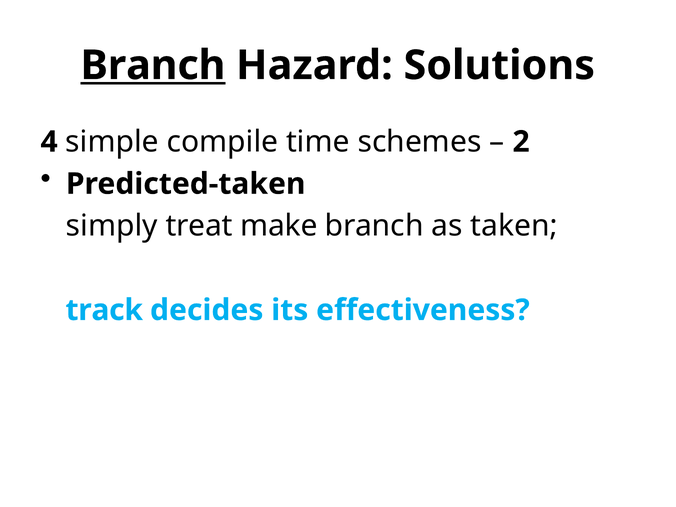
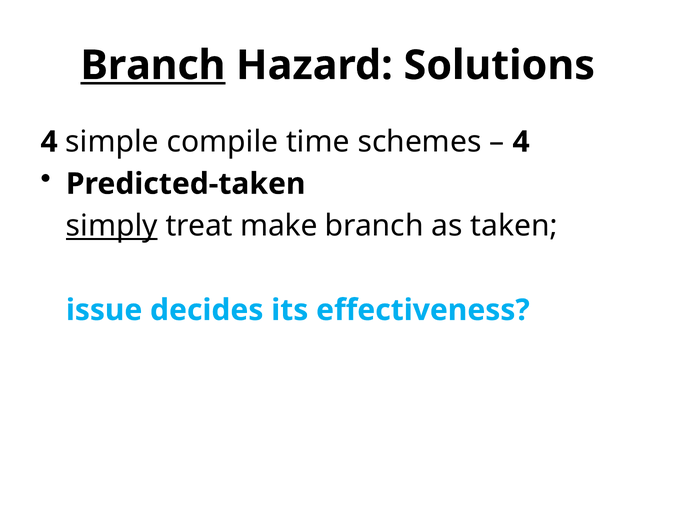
2: 2 -> 4 (521, 142)
simply underline: none -> present (112, 226)
track: track -> issue (104, 310)
